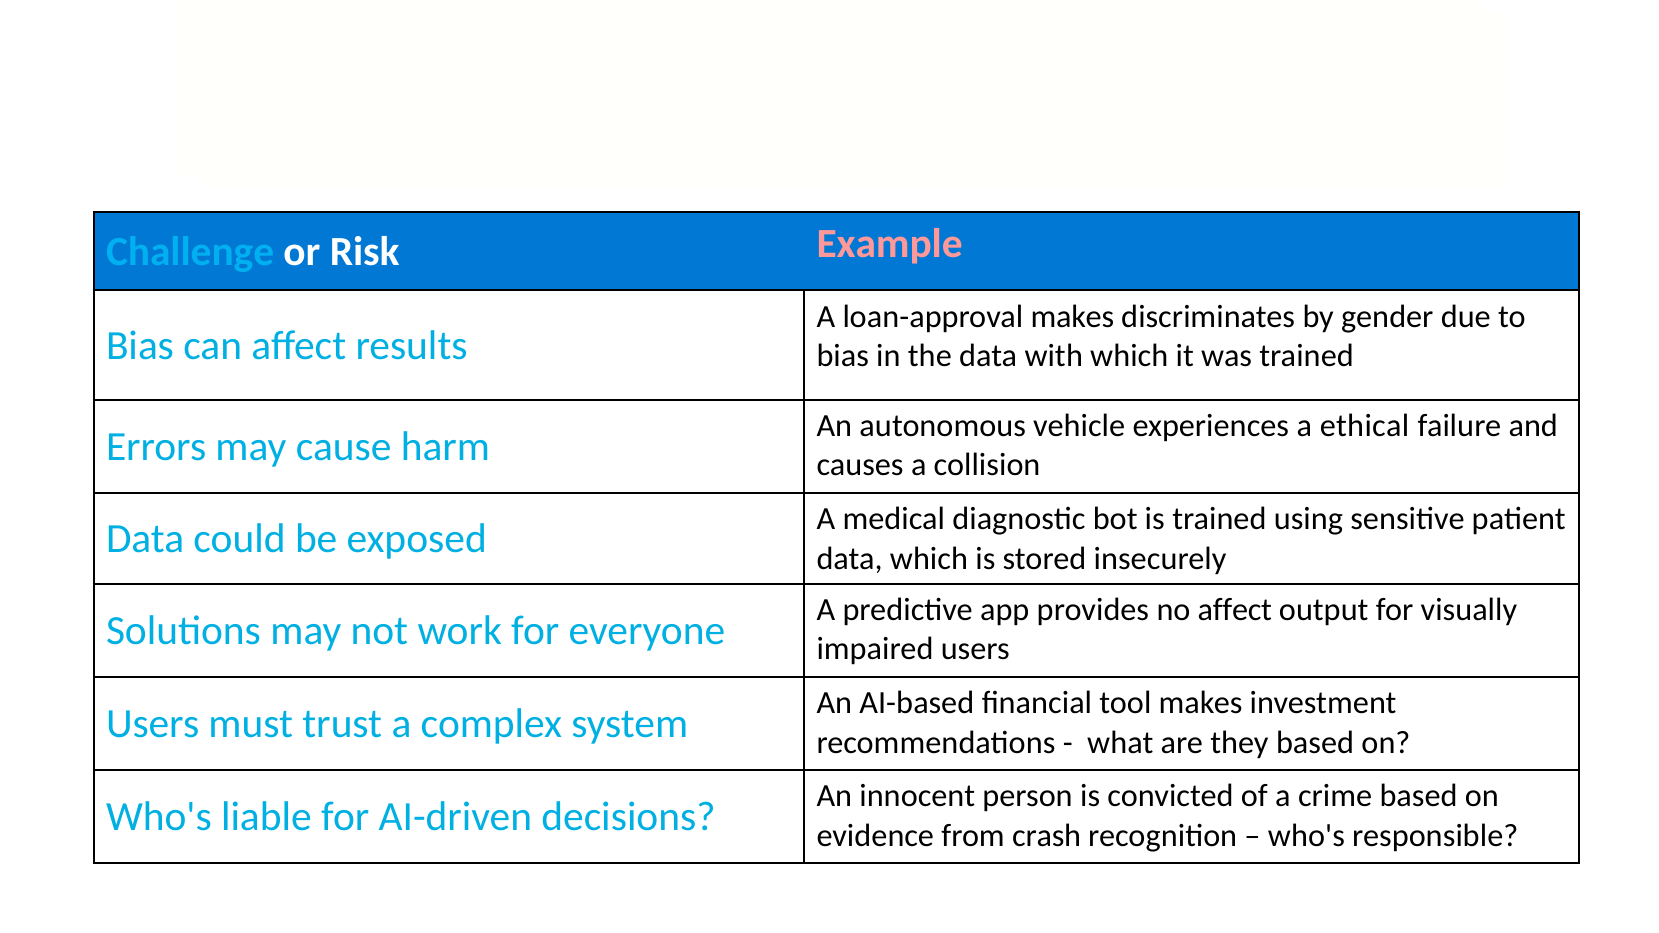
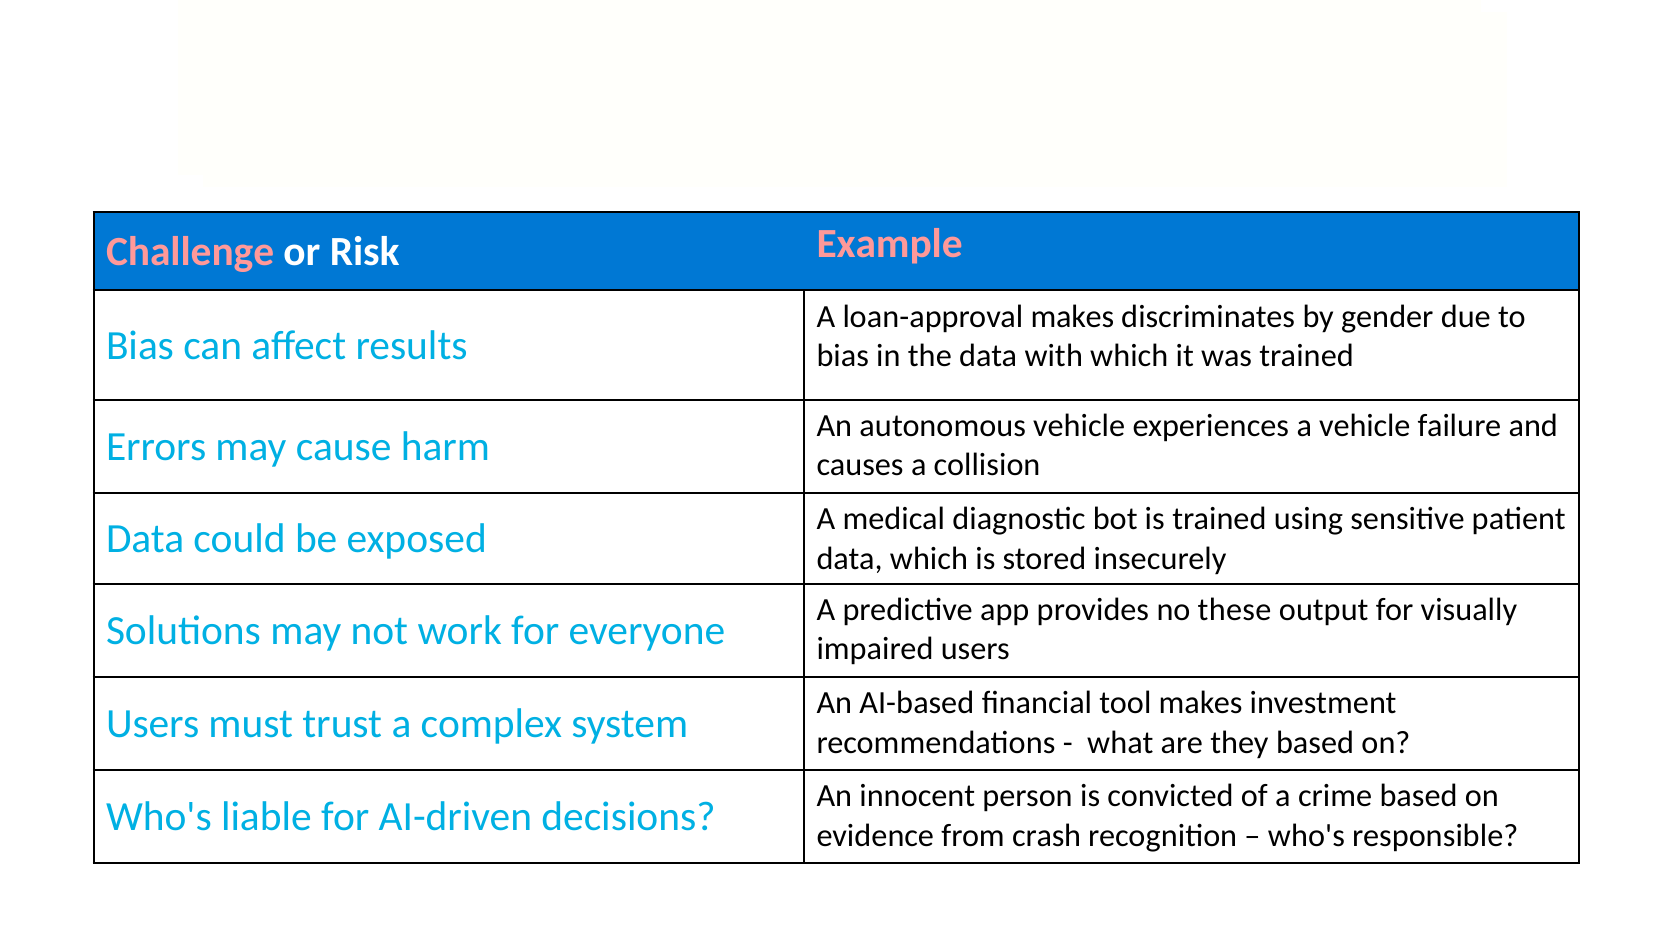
Challenge colour: light blue -> pink (190, 252)
a ethical: ethical -> vehicle (1365, 426)
no affect: affect -> these (1235, 610)
